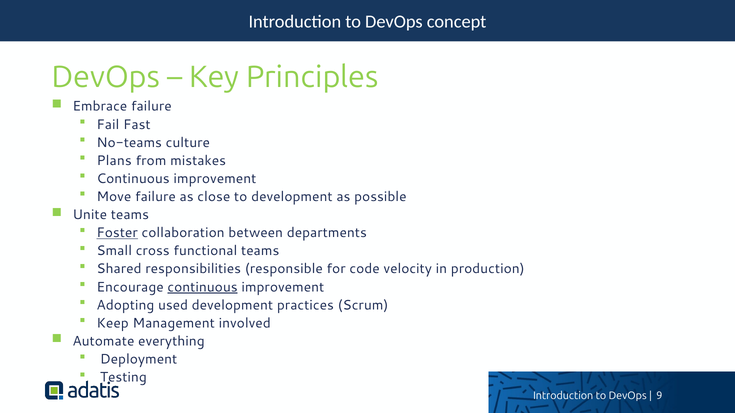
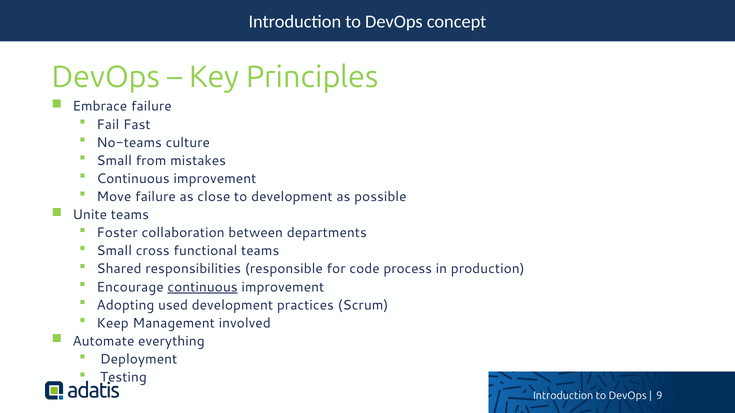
Plans: Plans -> Small (114, 161)
Foster underline: present -> none (117, 233)
velocity: velocity -> process (408, 269)
